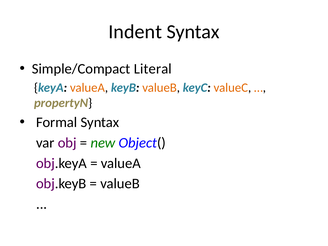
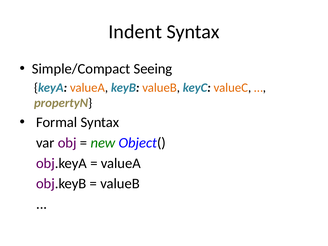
Literal: Literal -> Seeing (153, 69)
